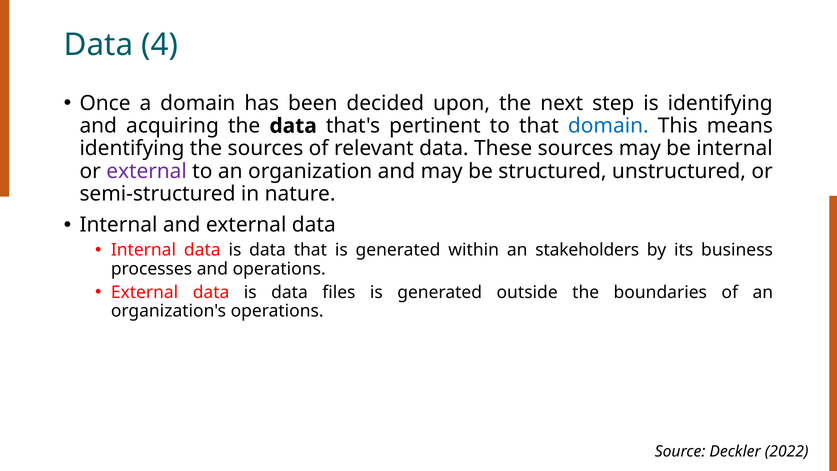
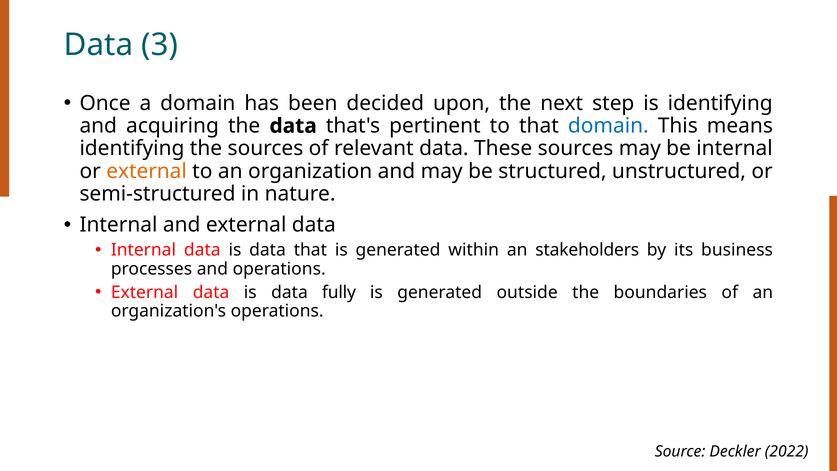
4: 4 -> 3 (160, 45)
external colour: purple -> orange (147, 171)
files: files -> fully (339, 292)
